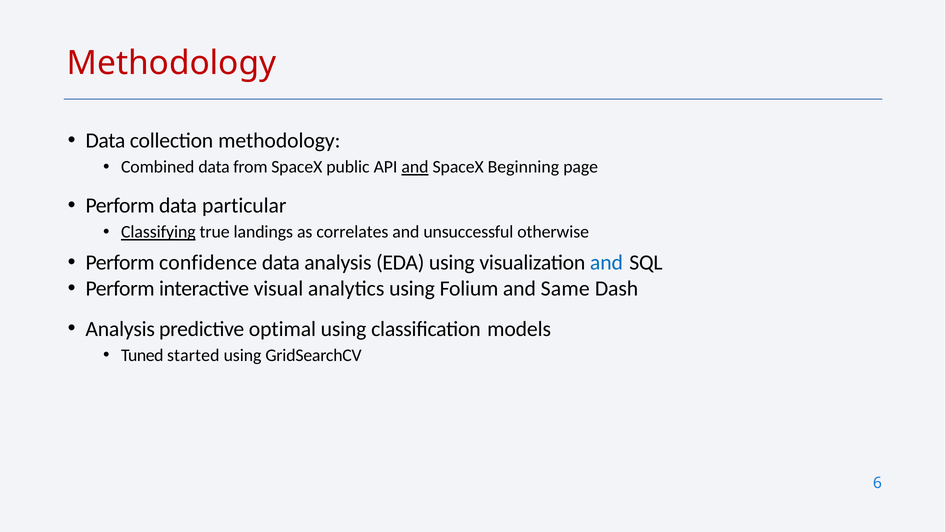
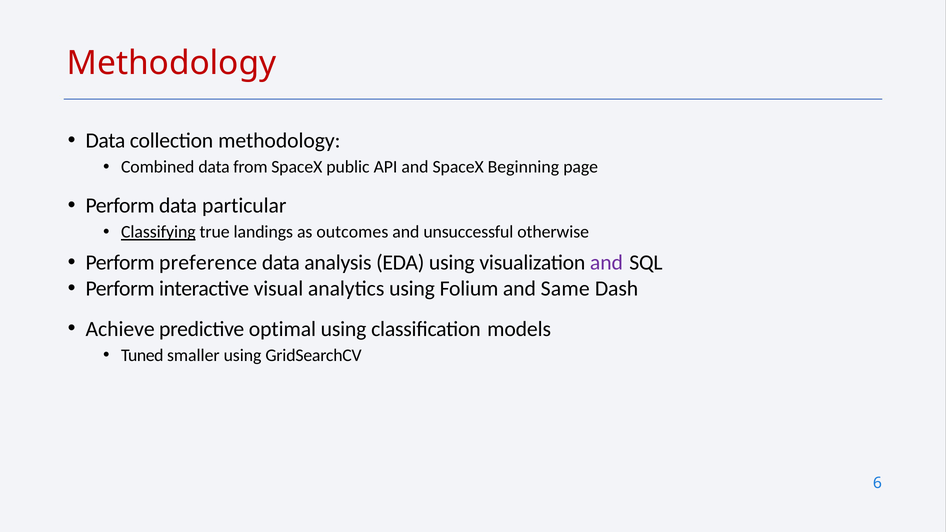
and underline: present -> none (415, 167)
correlates: correlates -> outcomes (352, 232)
confidence: confidence -> preference (208, 263)
and colour: blue -> purple (606, 263)
Analysis: Analysis -> Achieve (120, 329)
started: started -> smaller (193, 356)
